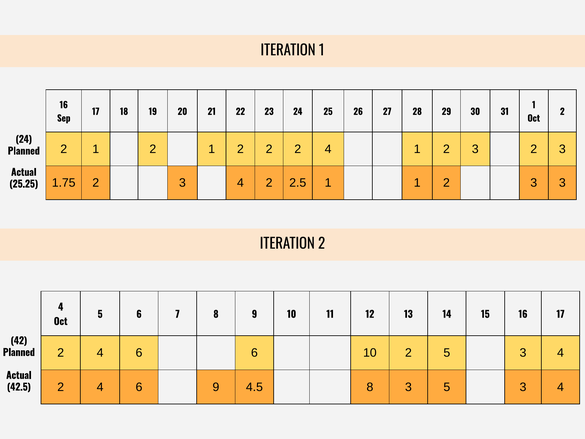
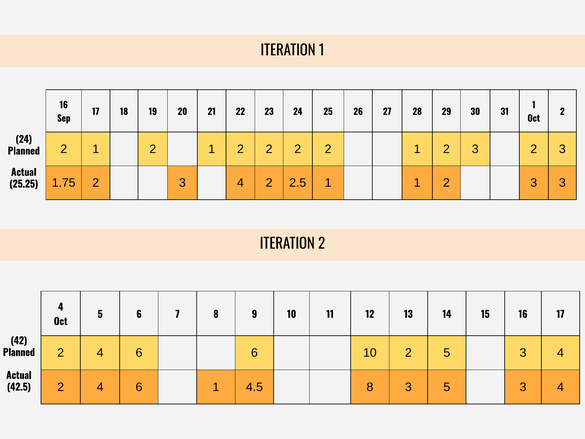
2 2 2 4: 4 -> 2 (328, 149)
6 9: 9 -> 1 (216, 387)
